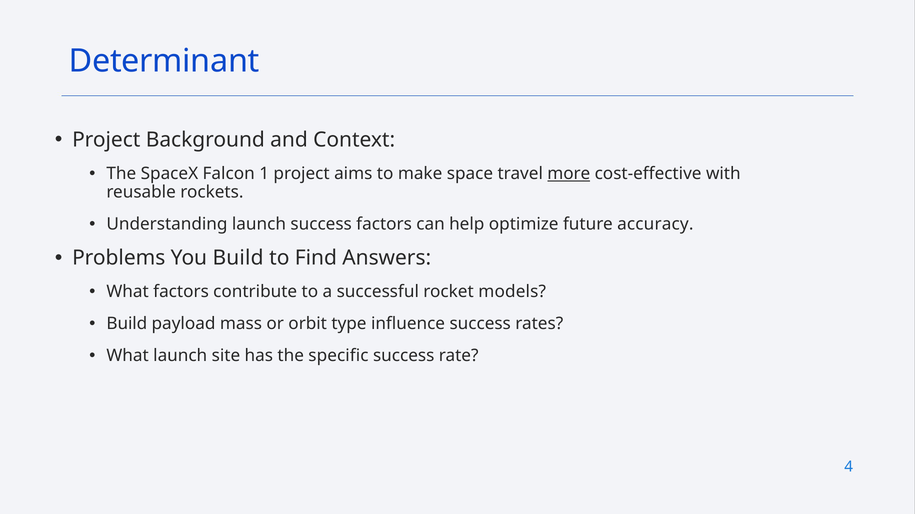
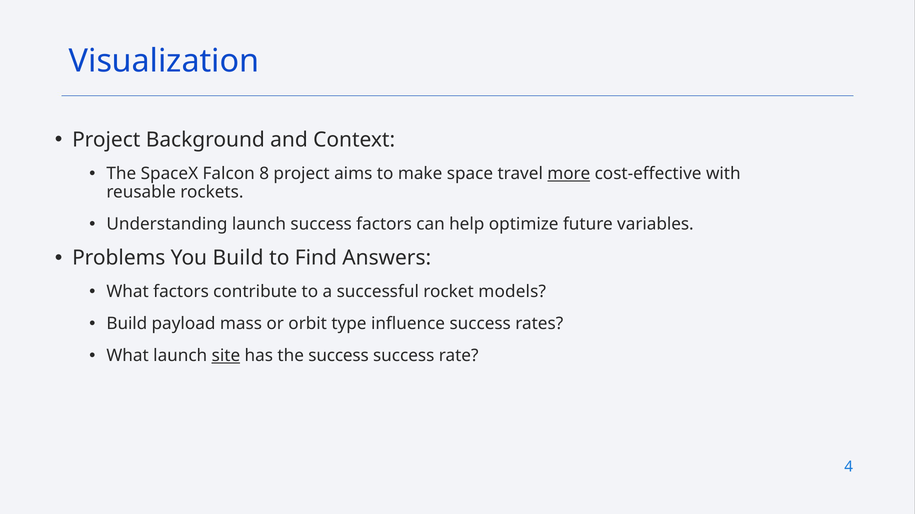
Determinant: Determinant -> Visualization (164, 61)
1: 1 -> 8 (264, 174)
accuracy: accuracy -> variables (655, 224)
site underline: none -> present (226, 356)
the specific: specific -> success (339, 356)
